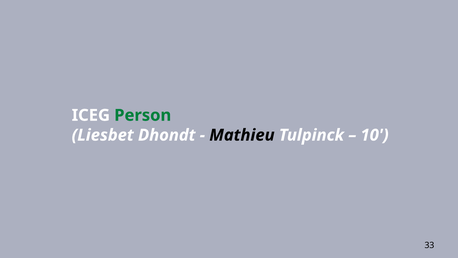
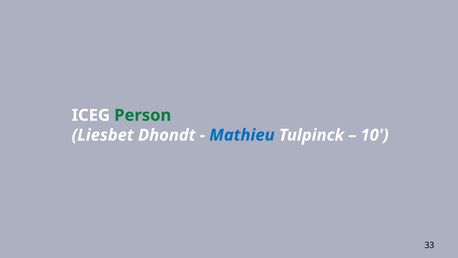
Mathieu colour: black -> blue (242, 135)
